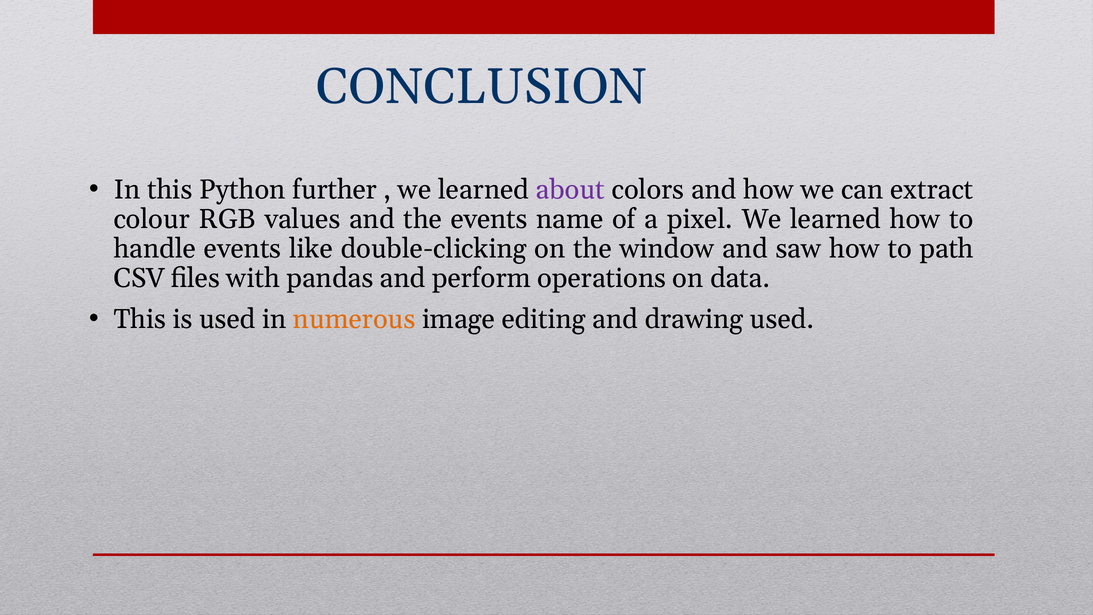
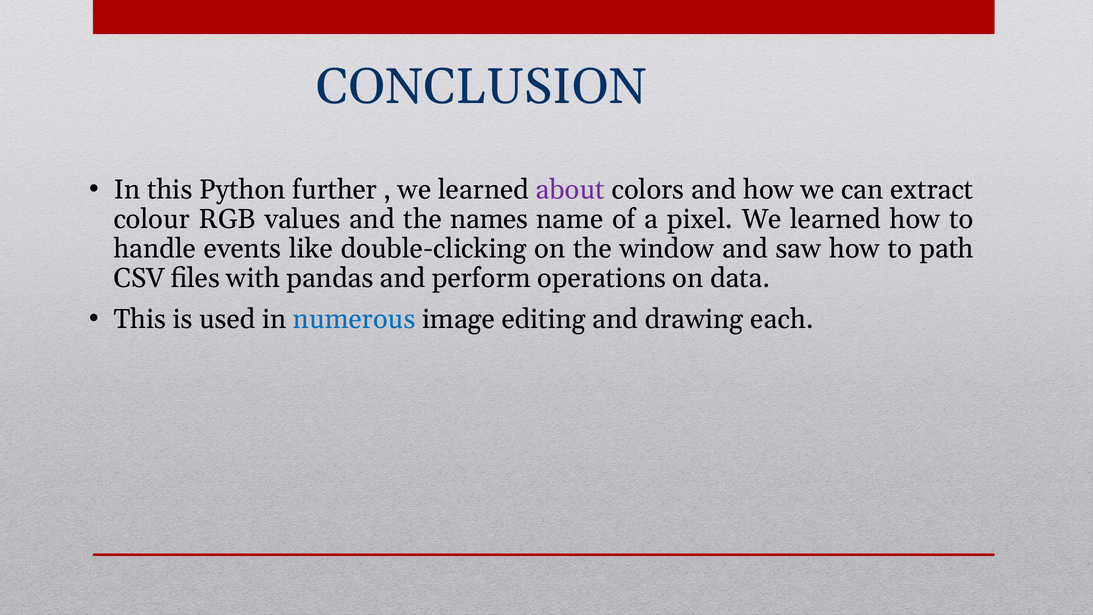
the events: events -> names (489, 219)
numerous colour: orange -> blue (354, 319)
drawing used: used -> each (782, 319)
